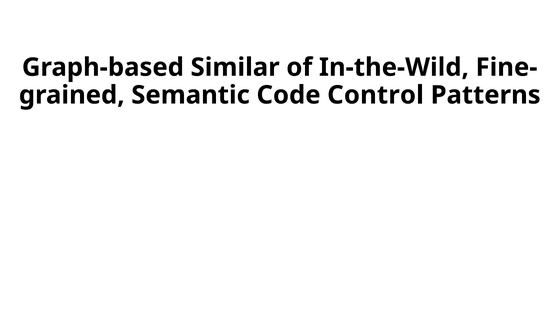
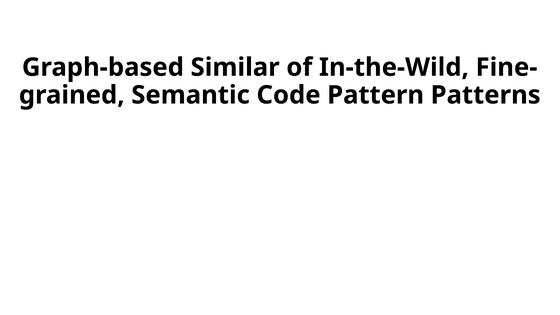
Control: Control -> Pattern (376, 95)
